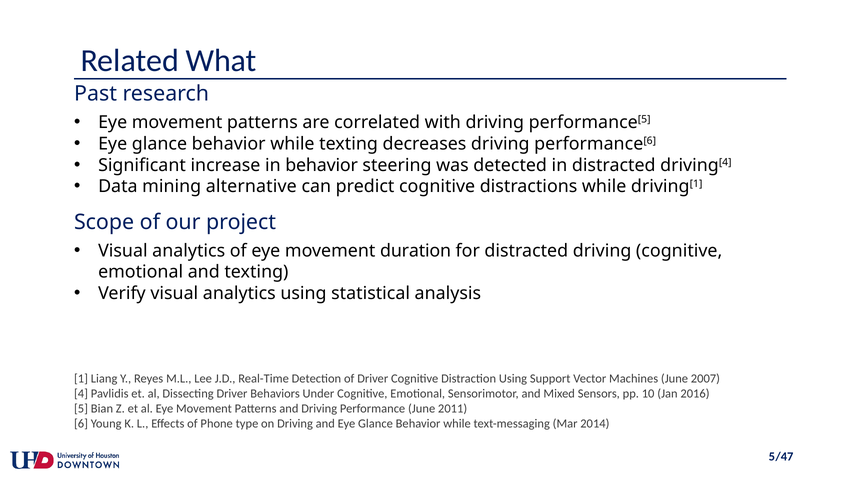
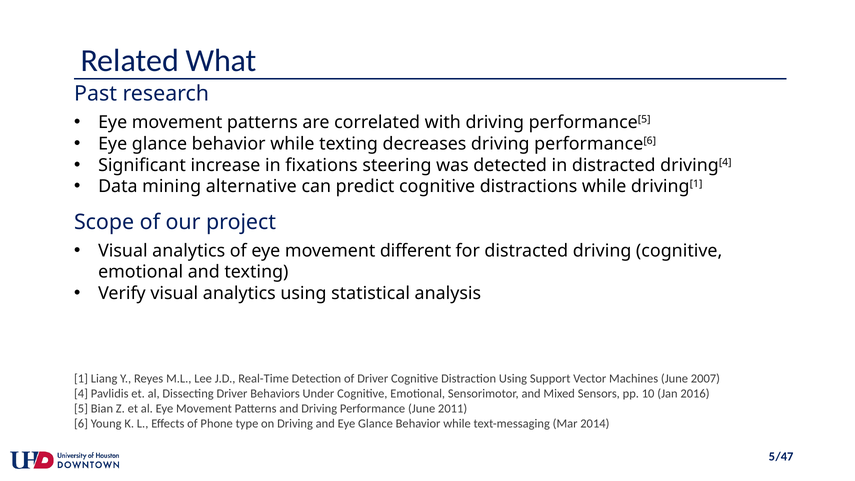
in behavior: behavior -> fixations (322, 165)
duration: duration -> different (416, 251)
